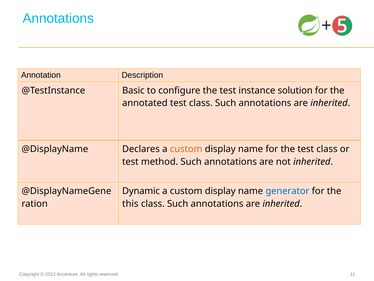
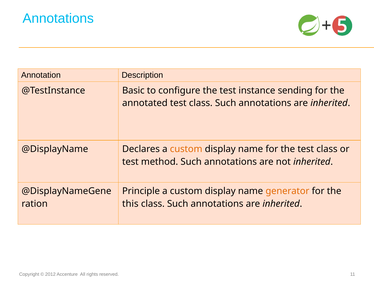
solution: solution -> sending (295, 90)
Dynamic: Dynamic -> Principle (141, 191)
generator colour: blue -> orange (287, 191)
